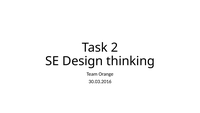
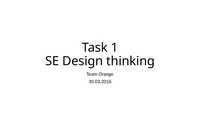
2: 2 -> 1 (114, 47)
